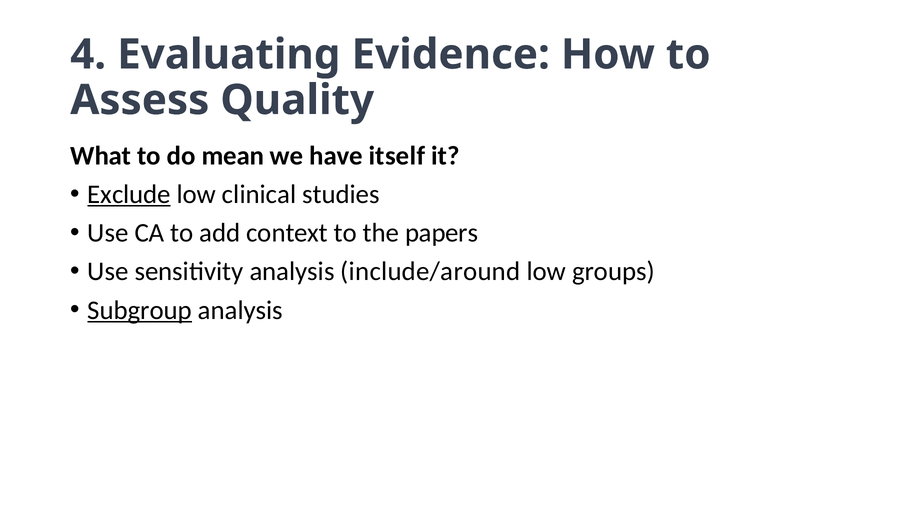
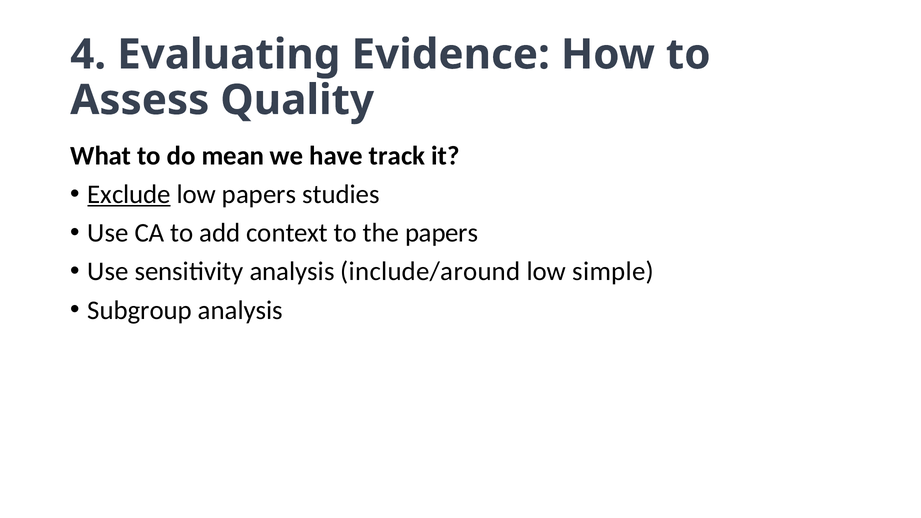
itself: itself -> track (397, 156)
low clinical: clinical -> papers (259, 194)
groups: groups -> simple (613, 272)
Subgroup underline: present -> none (140, 310)
